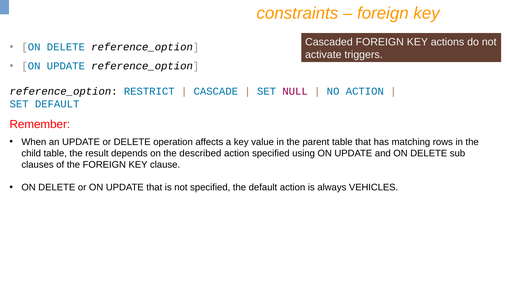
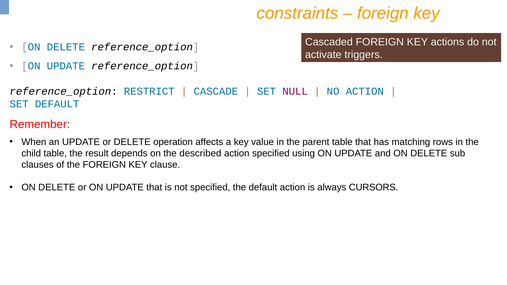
VEHICLES: VEHICLES -> CURSORS (374, 188)
